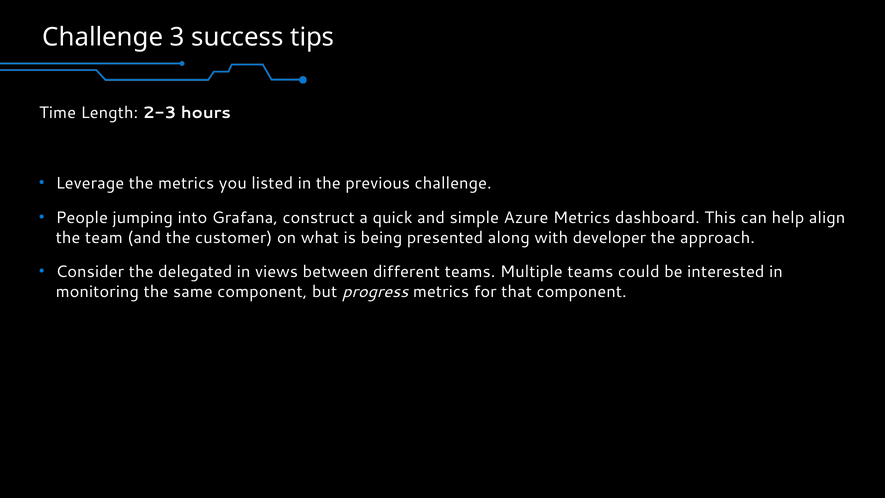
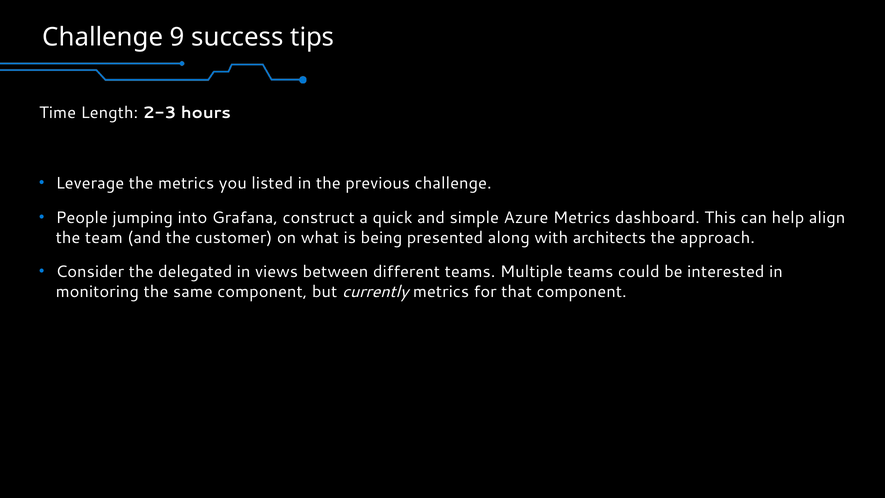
3: 3 -> 9 (177, 37)
developer: developer -> architects (609, 237)
progress: progress -> currently (375, 292)
